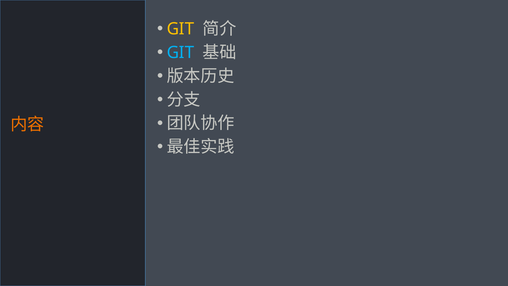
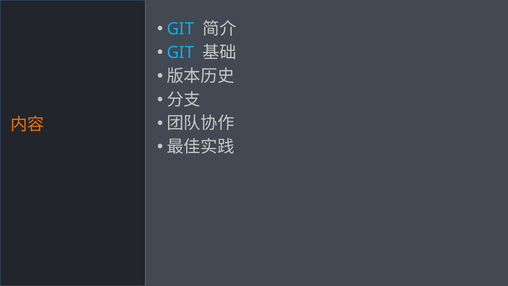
GIT colour: yellow -> light blue (180, 29)
